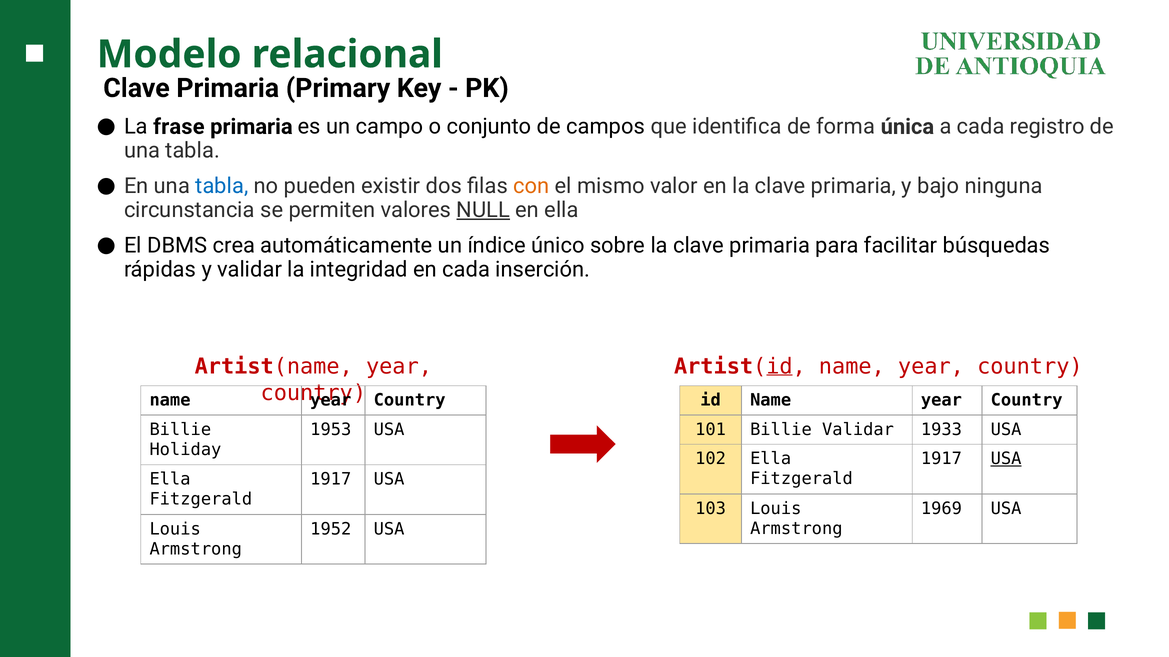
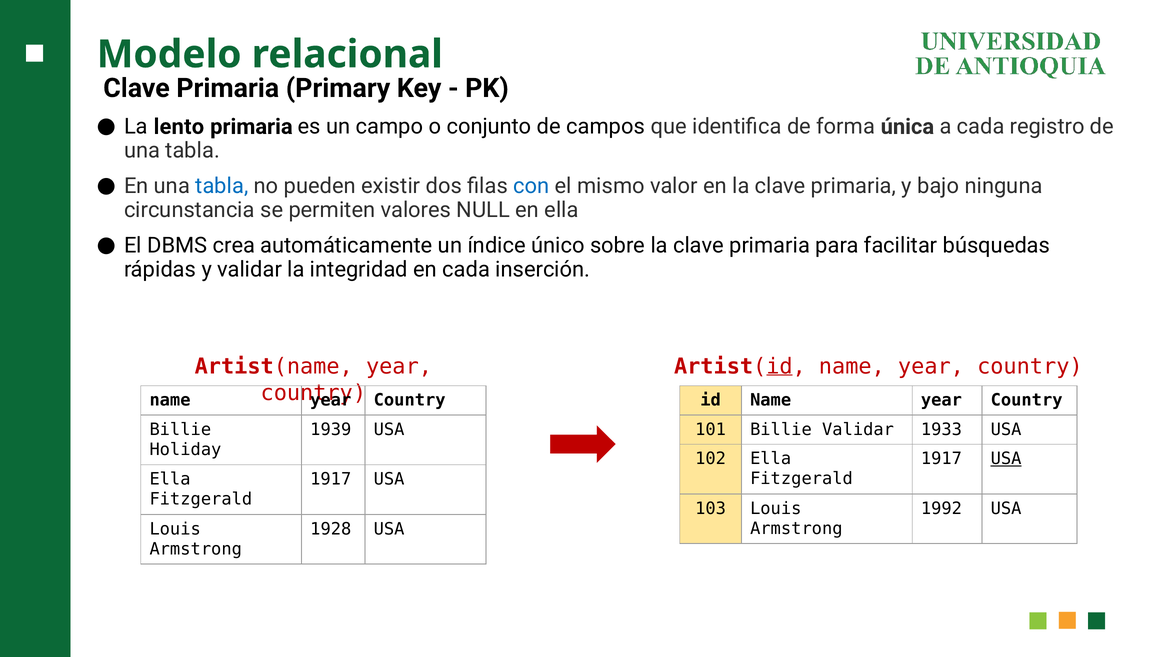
frase: frase -> lento (179, 127)
con colour: orange -> blue (531, 186)
NULL underline: present -> none (483, 210)
1953: 1953 -> 1939 (331, 430)
1969: 1969 -> 1992 (941, 509)
1952: 1952 -> 1928 (331, 529)
